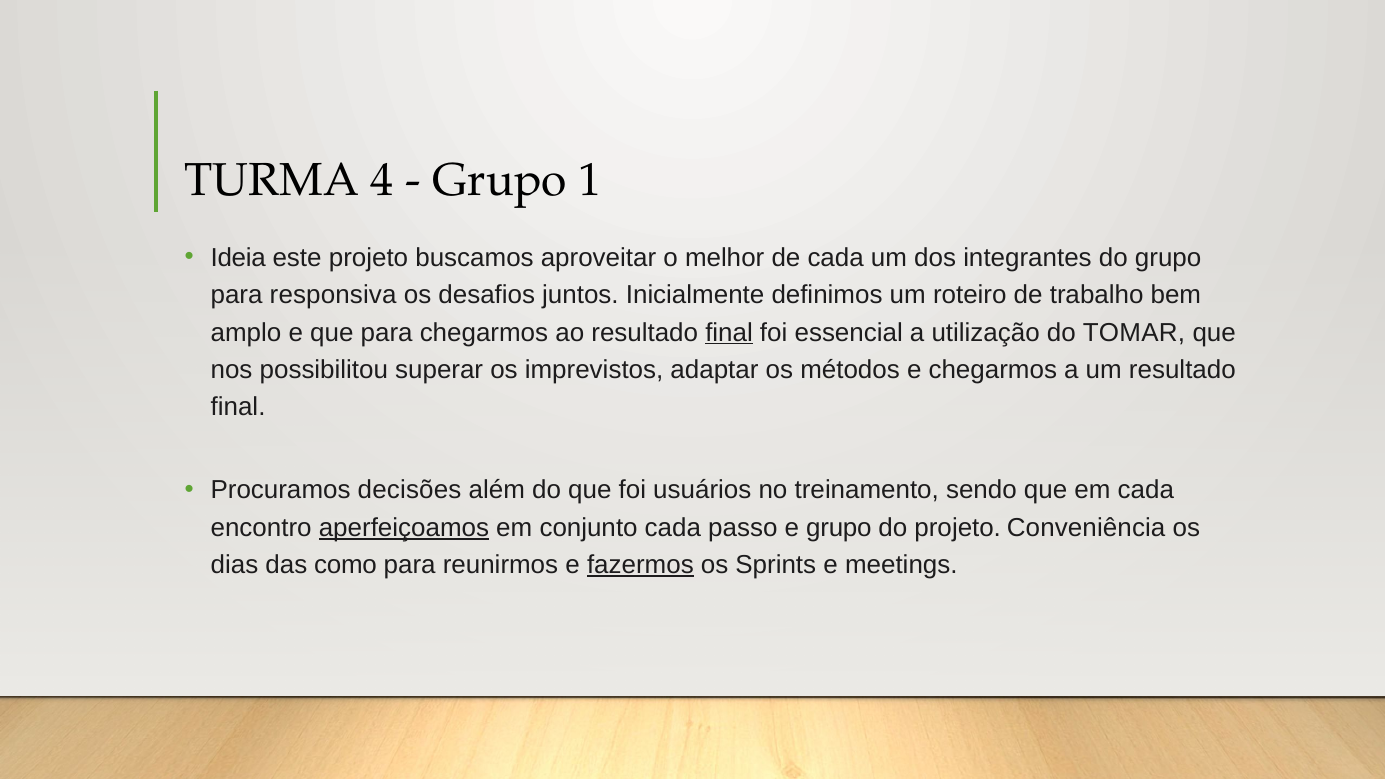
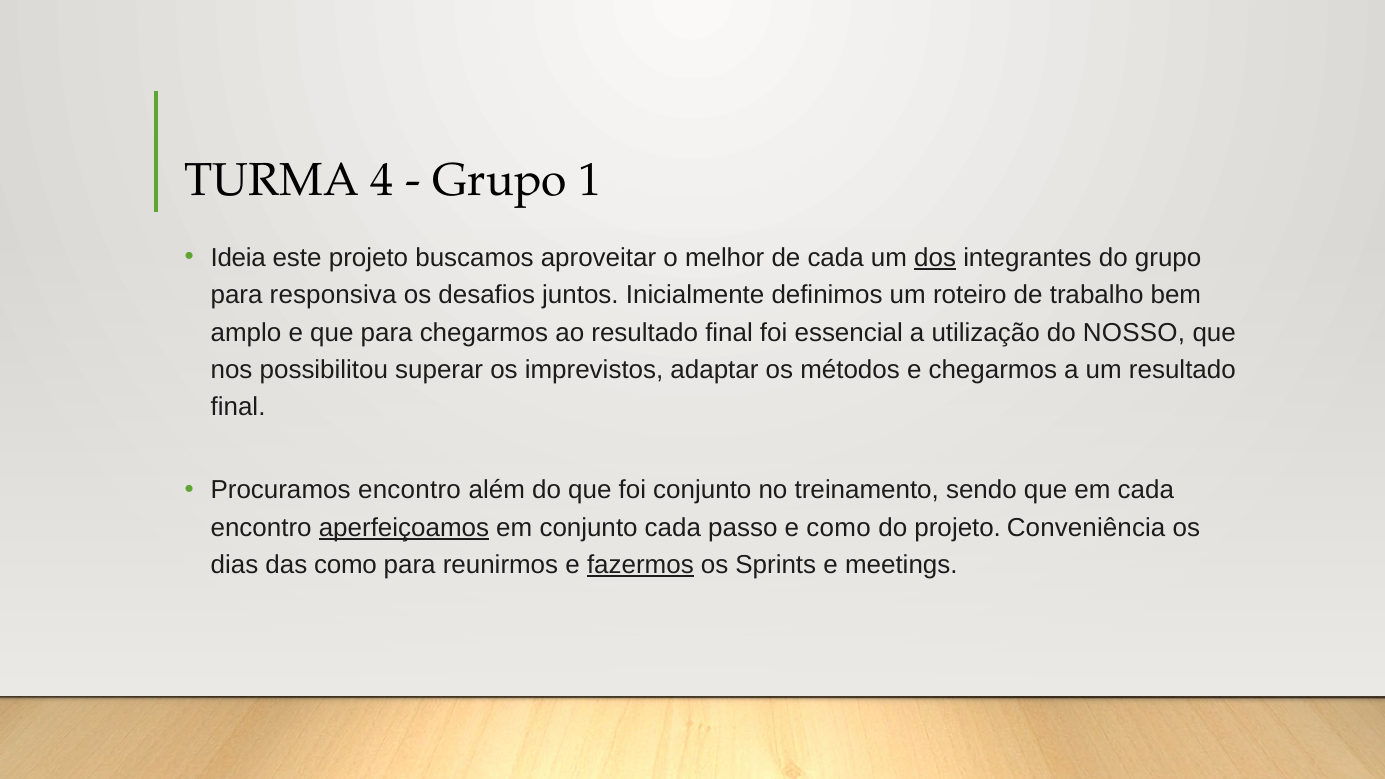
dos underline: none -> present (935, 258)
final underline: present -> none (729, 333)
TOMAR: TOMAR -> NOSSO (1134, 333)
Procuramos decisões: decisões -> encontro (409, 490)
foi usuários: usuários -> conjunto (702, 490)
e grupo: grupo -> como (839, 528)
